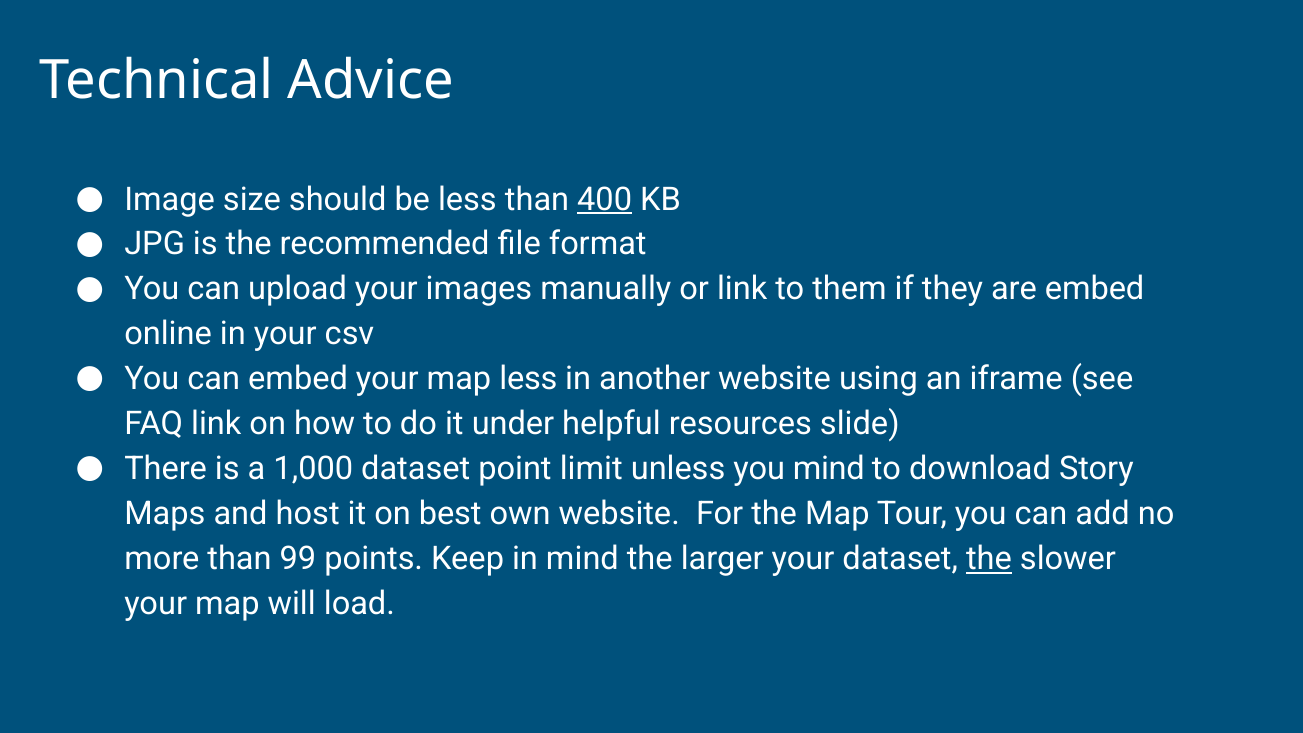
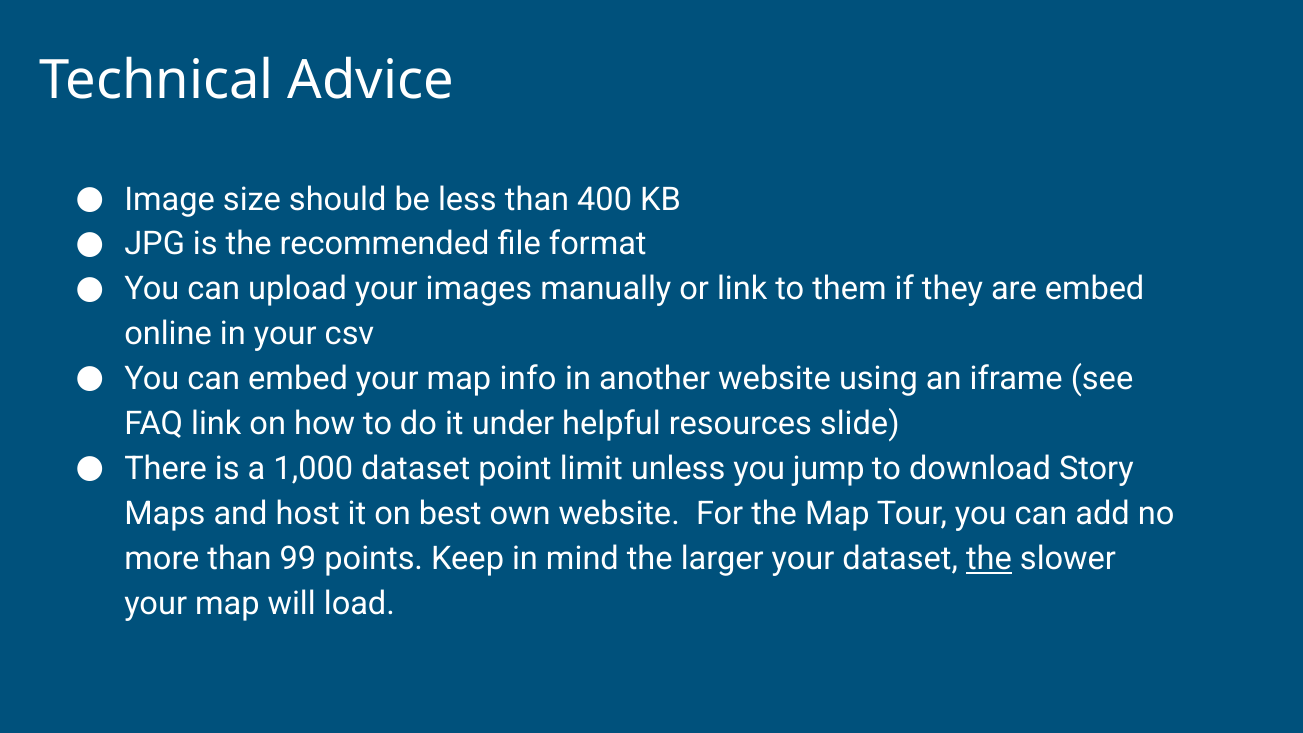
400 underline: present -> none (605, 199)
map less: less -> info (528, 379)
you mind: mind -> jump (829, 469)
